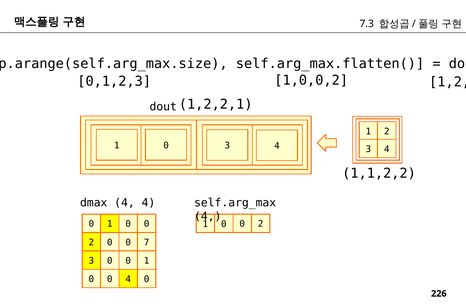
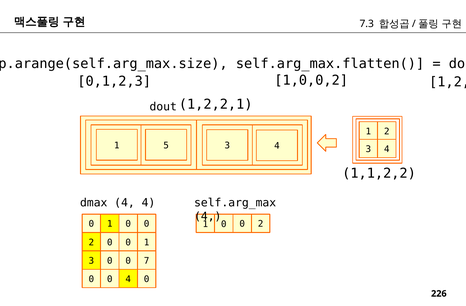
0: 0 -> 5 (166, 145)
0 0 7: 7 -> 1 (147, 242)
0 0 1: 1 -> 7 (147, 261)
